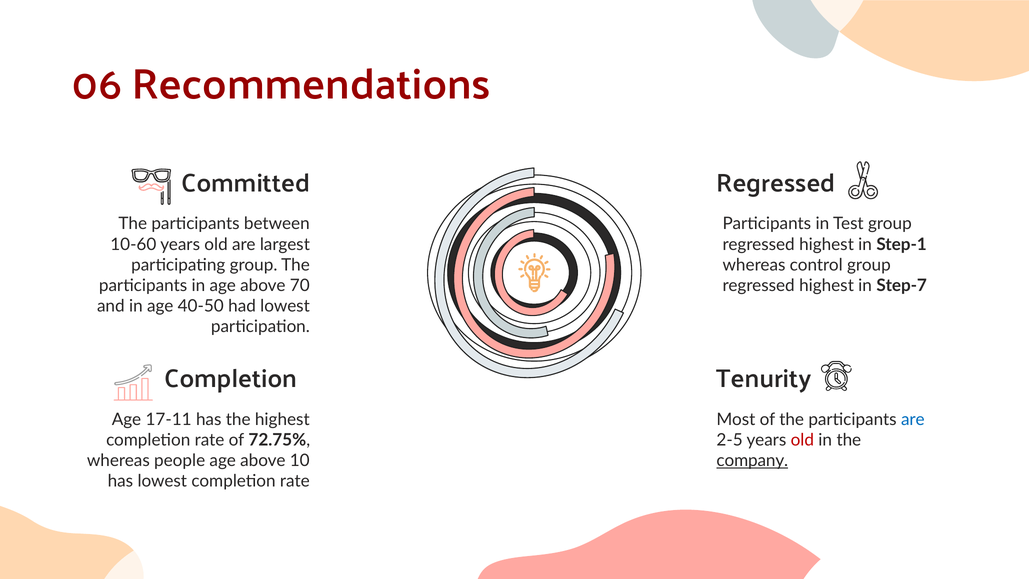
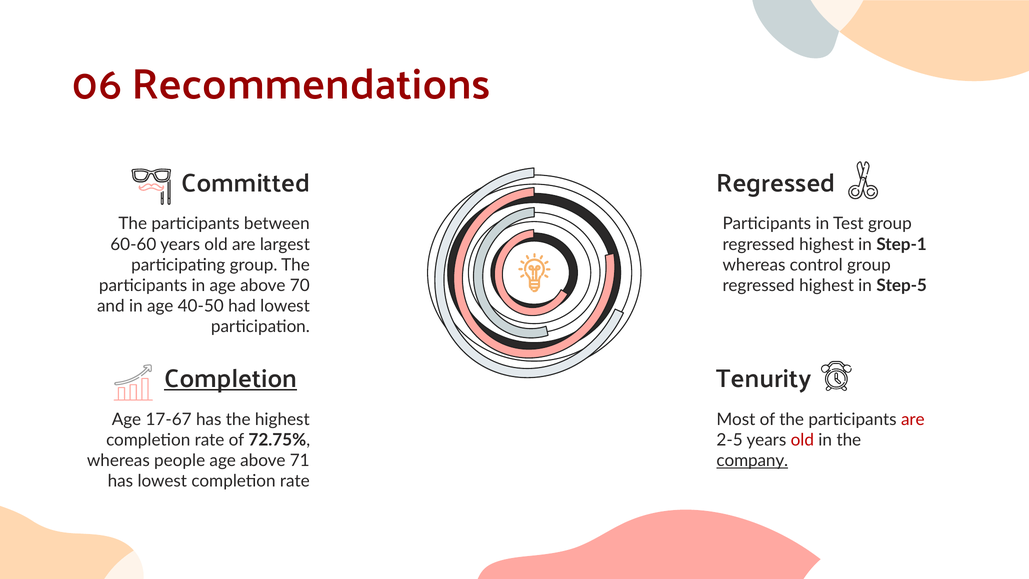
10-60: 10-60 -> 60-60 (133, 244)
Step-7: Step-7 -> Step-5 (902, 286)
Completion underline: none -> present (231, 379)
17-11: 17-11 -> 17-67 (169, 419)
are colour: blue -> red (913, 419)
10: 10 -> 71 (300, 460)
